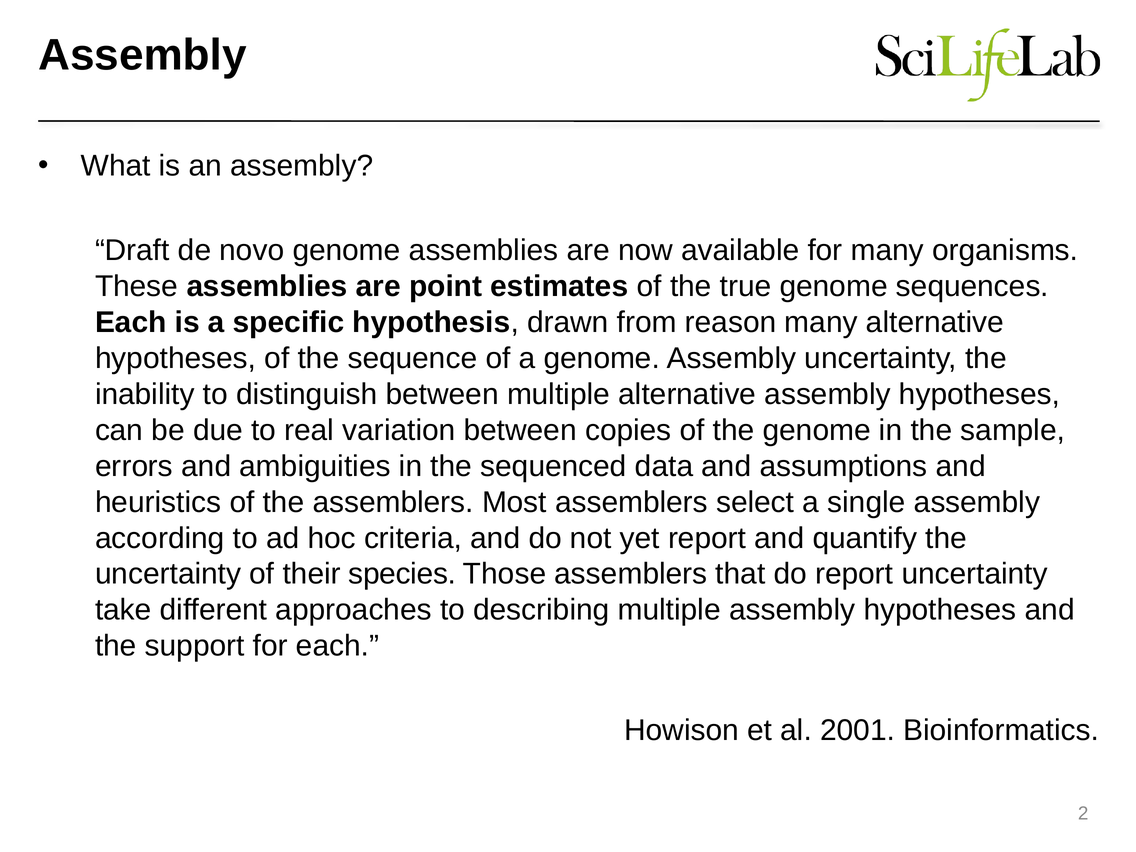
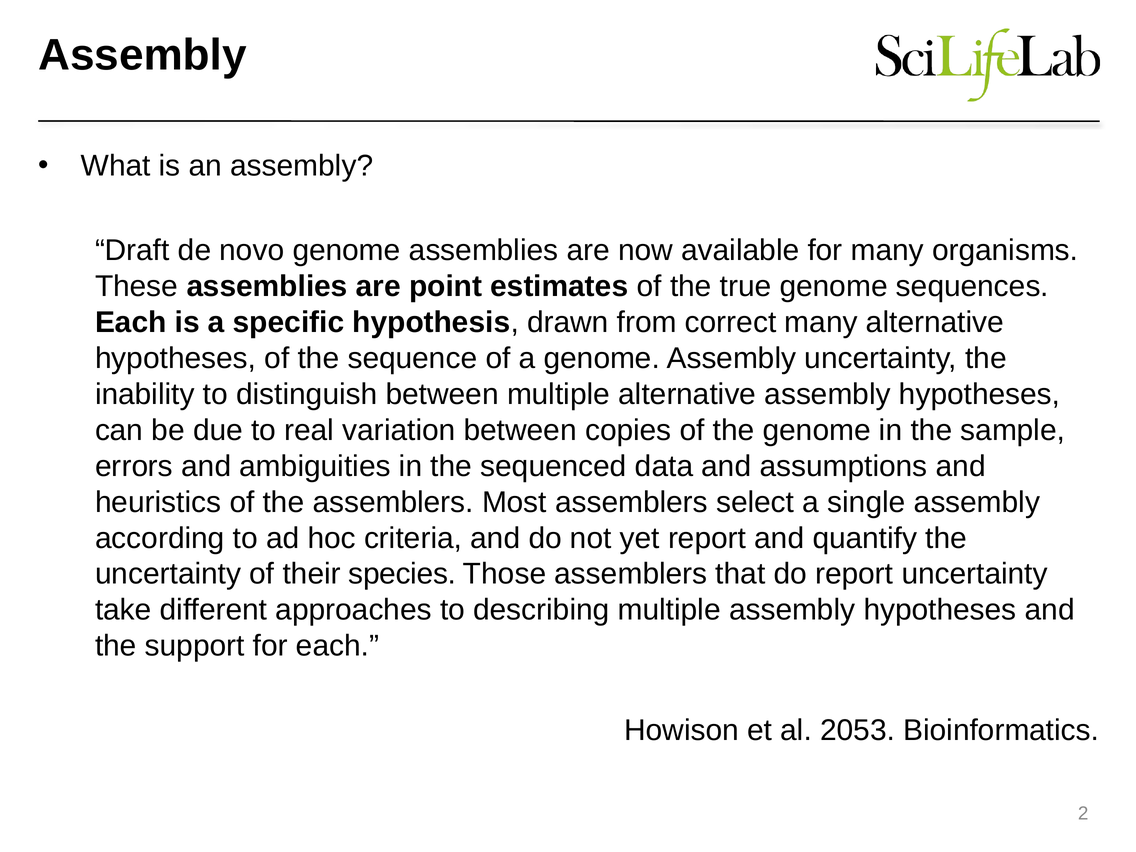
reason: reason -> correct (731, 322)
2001: 2001 -> 2053 (858, 731)
